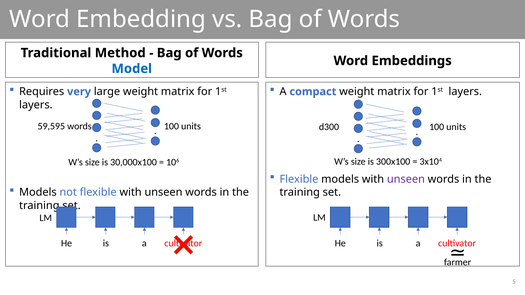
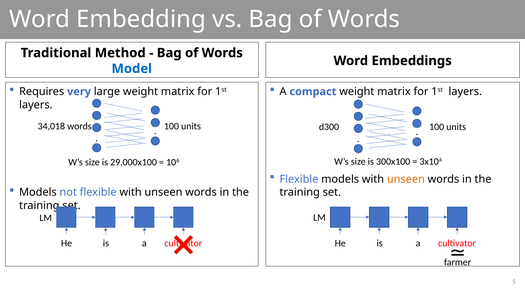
59,595: 59,595 -> 34,018 (51, 126)
30,000x100: 30,000x100 -> 29,000x100 (134, 162)
unseen colour: purple -> orange (406, 179)
